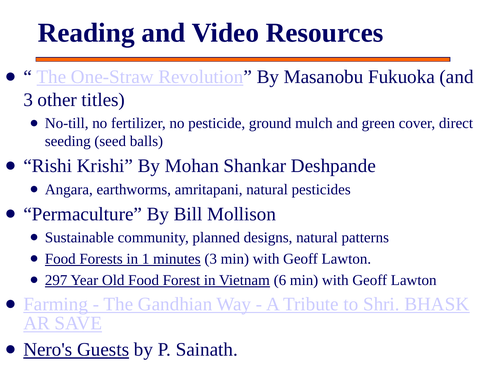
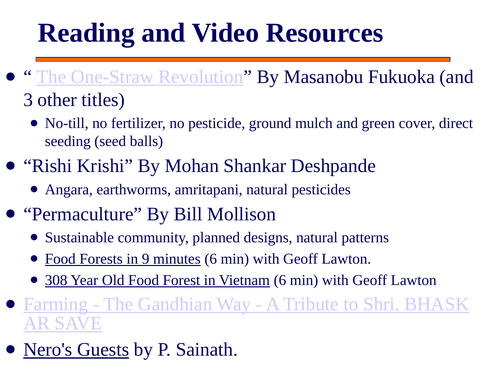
1: 1 -> 9 (146, 259)
minutes 3: 3 -> 6 (211, 259)
297: 297 -> 308 (56, 280)
